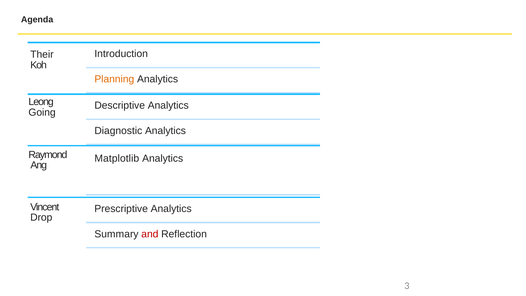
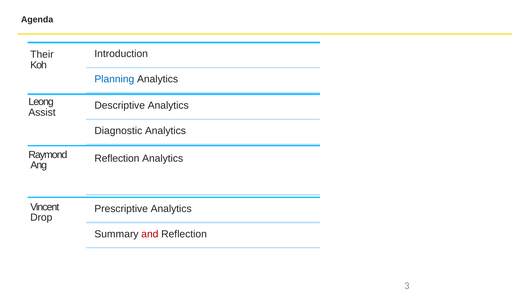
Planning colour: orange -> blue (114, 79)
Going: Going -> Assist (42, 112)
Matplotlib: Matplotlib -> Reflection (117, 158)
